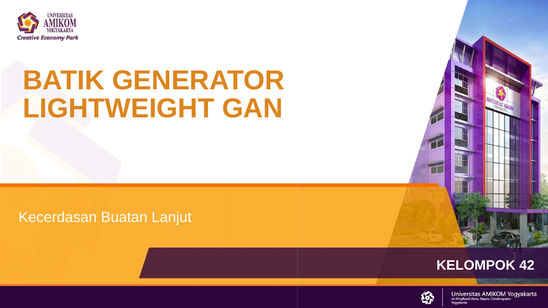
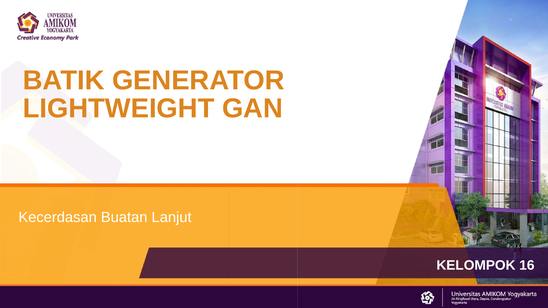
42: 42 -> 16 (527, 266)
